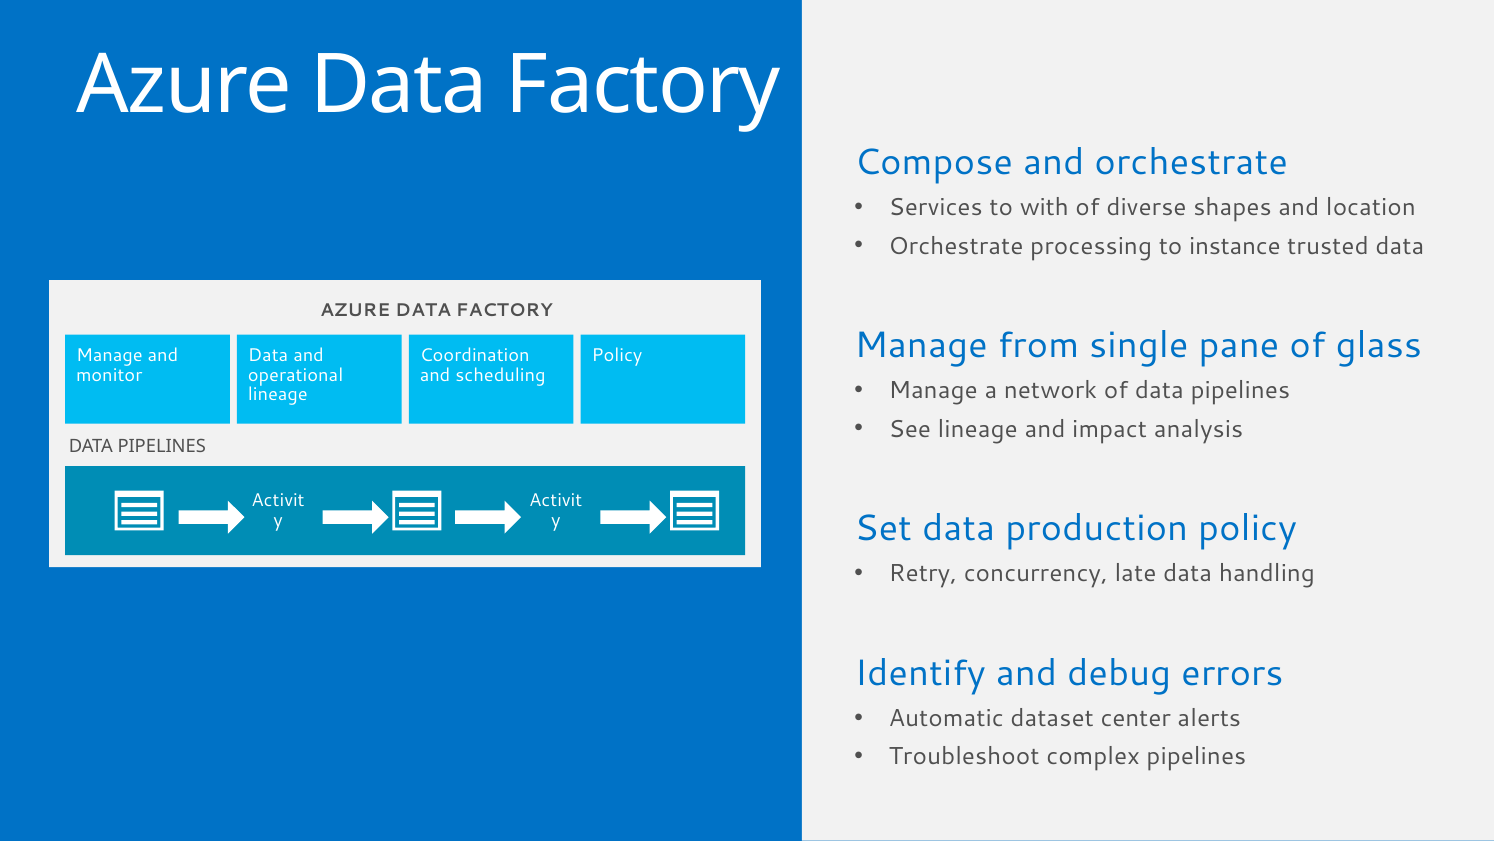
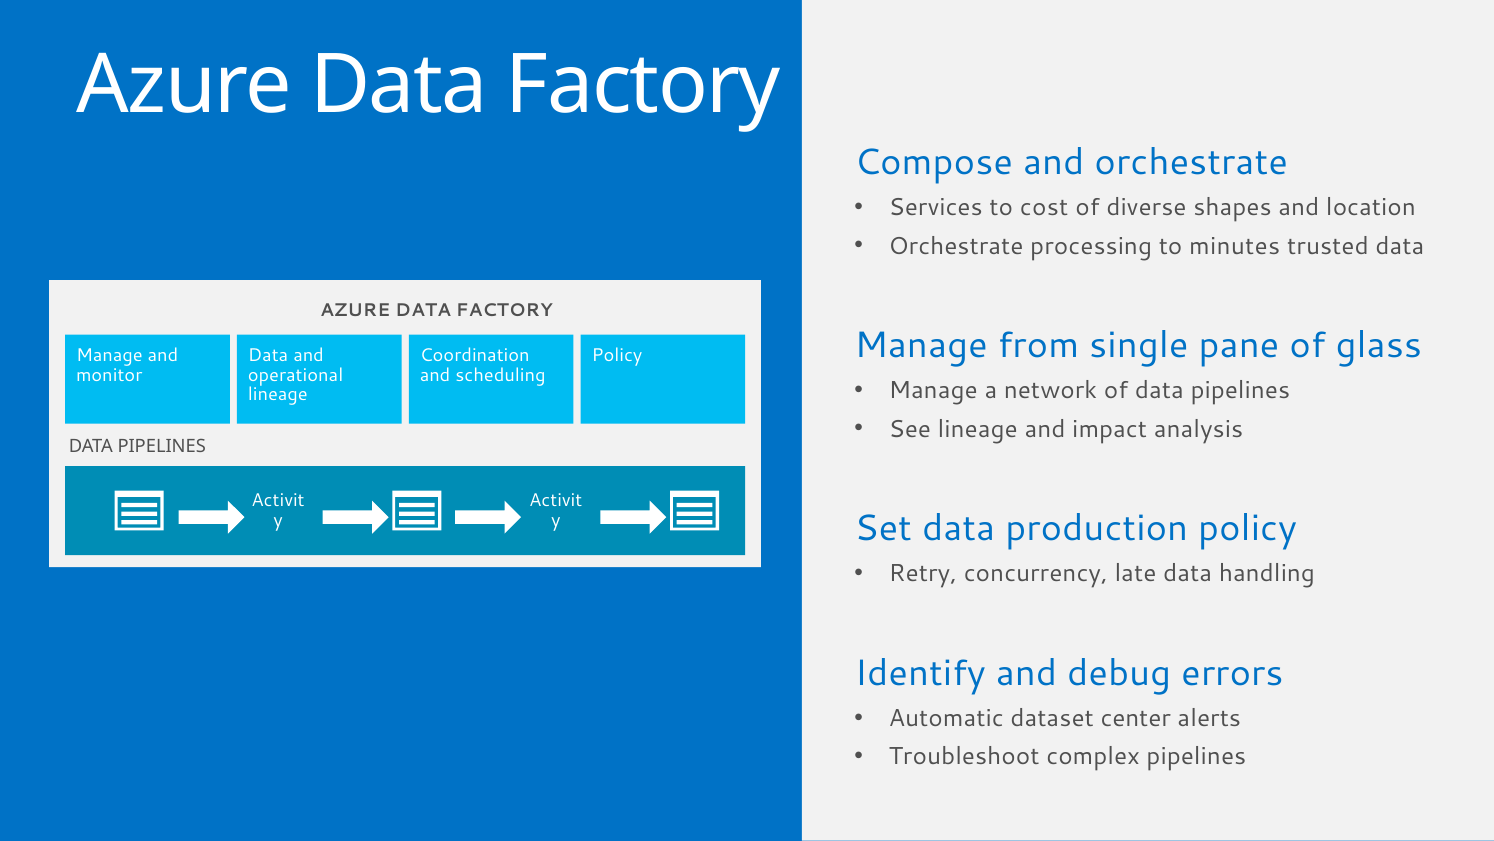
with: with -> cost (1044, 207)
instance: instance -> minutes (1235, 246)
